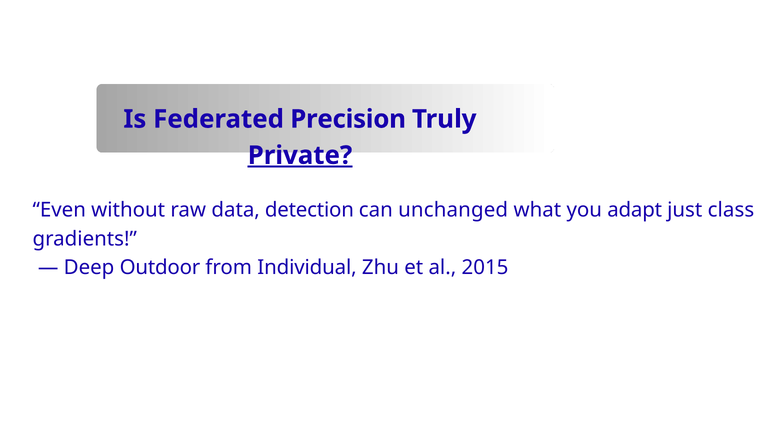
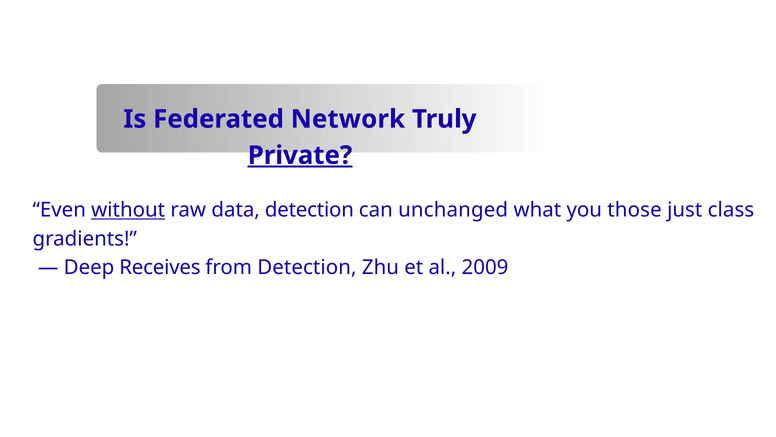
Precision: Precision -> Network (348, 119)
without underline: none -> present (128, 210)
adapt: adapt -> those (635, 210)
Outdoor: Outdoor -> Receives (160, 267)
from Individual: Individual -> Detection (307, 267)
2015: 2015 -> 2009 (485, 267)
